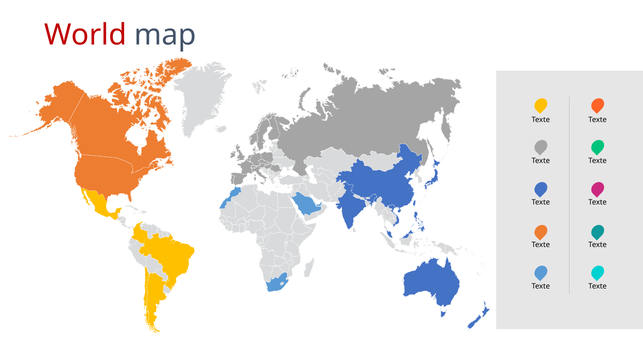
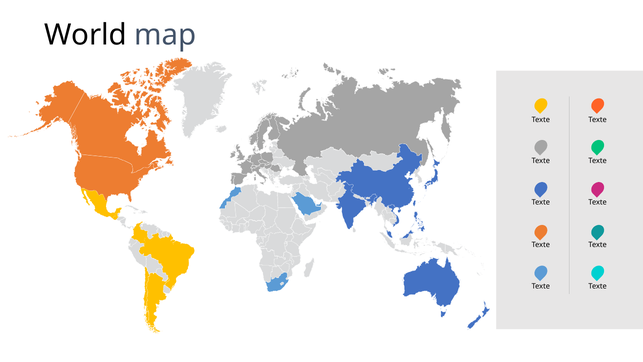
World colour: red -> black (86, 35)
